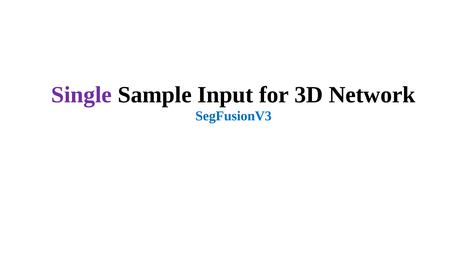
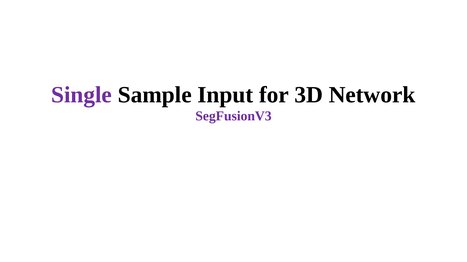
SegFusionV3 colour: blue -> purple (233, 116)
